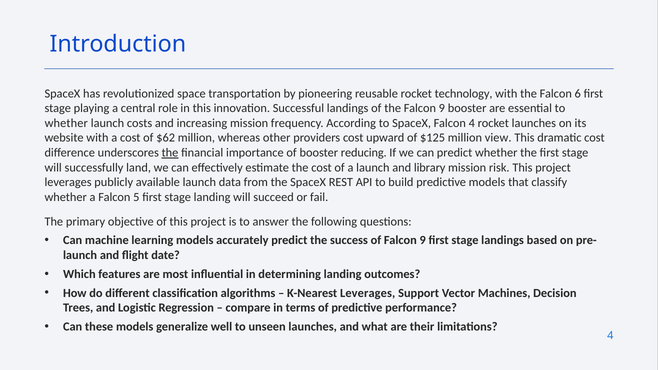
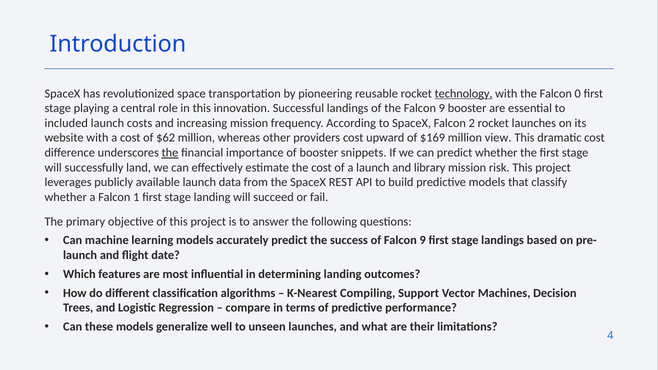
technology underline: none -> present (464, 94)
6: 6 -> 0 (578, 94)
whether: whether -> included (66, 123)
Falcon 4: 4 -> 2 (472, 123)
$125: $125 -> $169 (433, 138)
reducing: reducing -> snippets (364, 153)
5: 5 -> 1 (136, 197)
K-Nearest Leverages: Leverages -> Compiling (368, 293)
